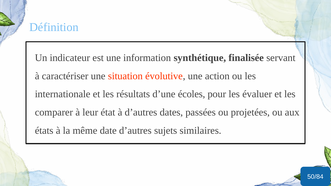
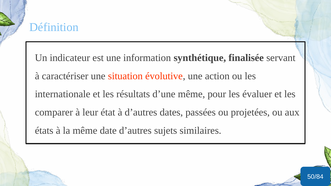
d’une écoles: écoles -> même (192, 94)
